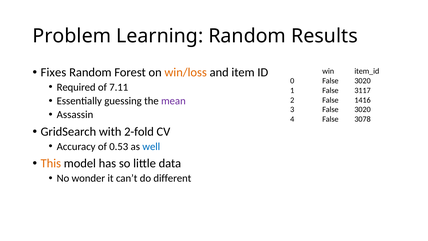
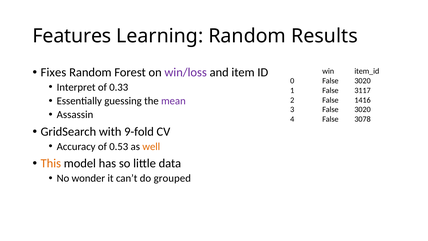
Problem: Problem -> Features (72, 36)
win/loss colour: orange -> purple (186, 72)
Required: Required -> Interpret (76, 87)
7.11: 7.11 -> 0.33 (119, 87)
2-fold: 2-fold -> 9-fold (139, 132)
well colour: blue -> orange (151, 146)
different: different -> grouped (172, 178)
